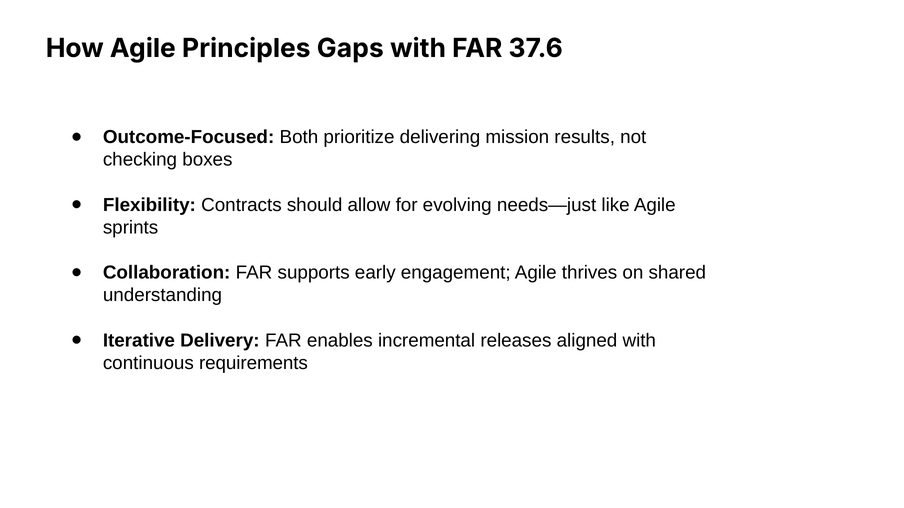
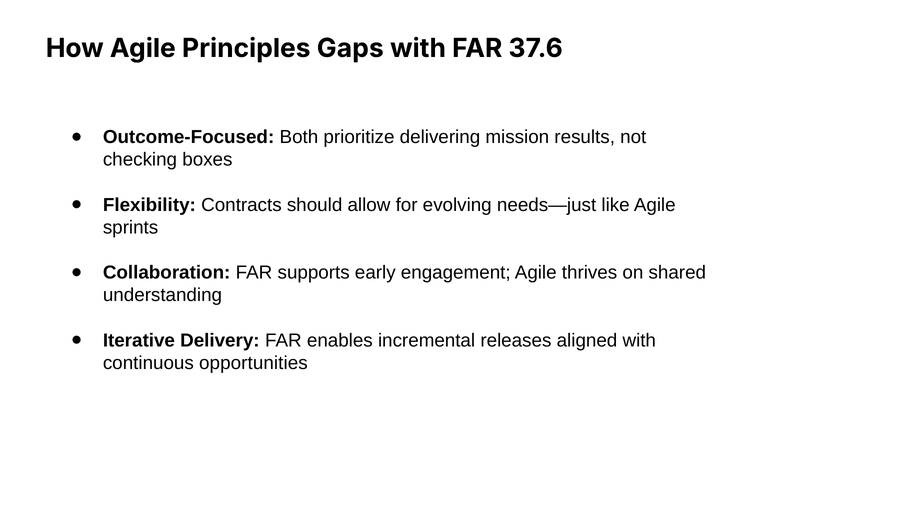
requirements: requirements -> opportunities (253, 363)
